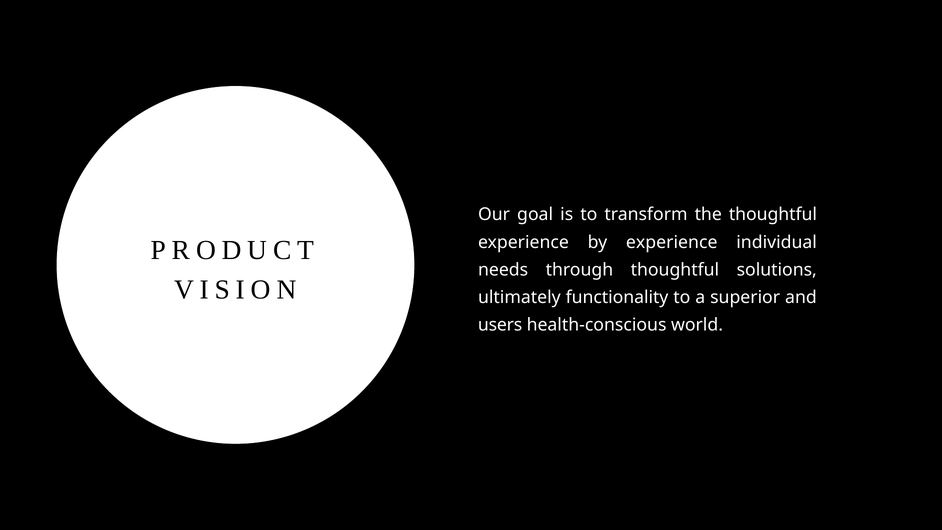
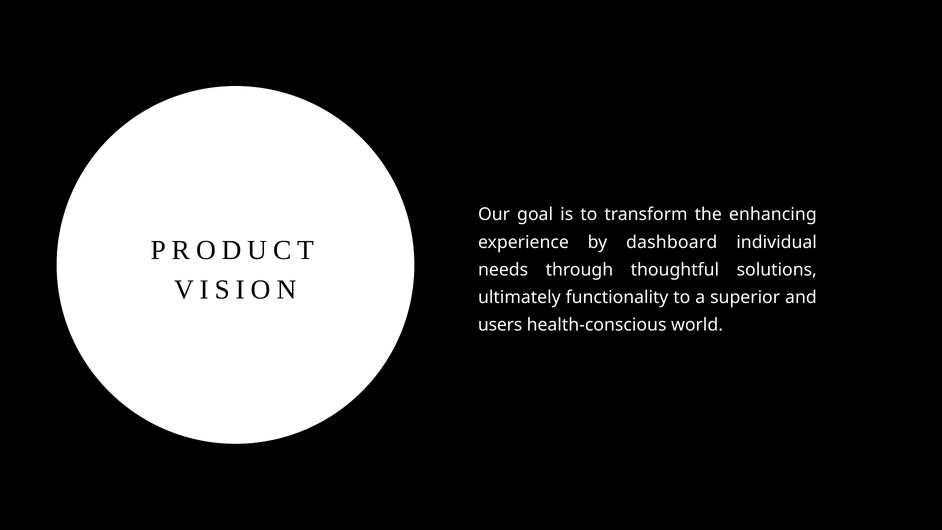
the thoughtful: thoughtful -> enhancing (773, 215)
by experience: experience -> dashboard (672, 242)
